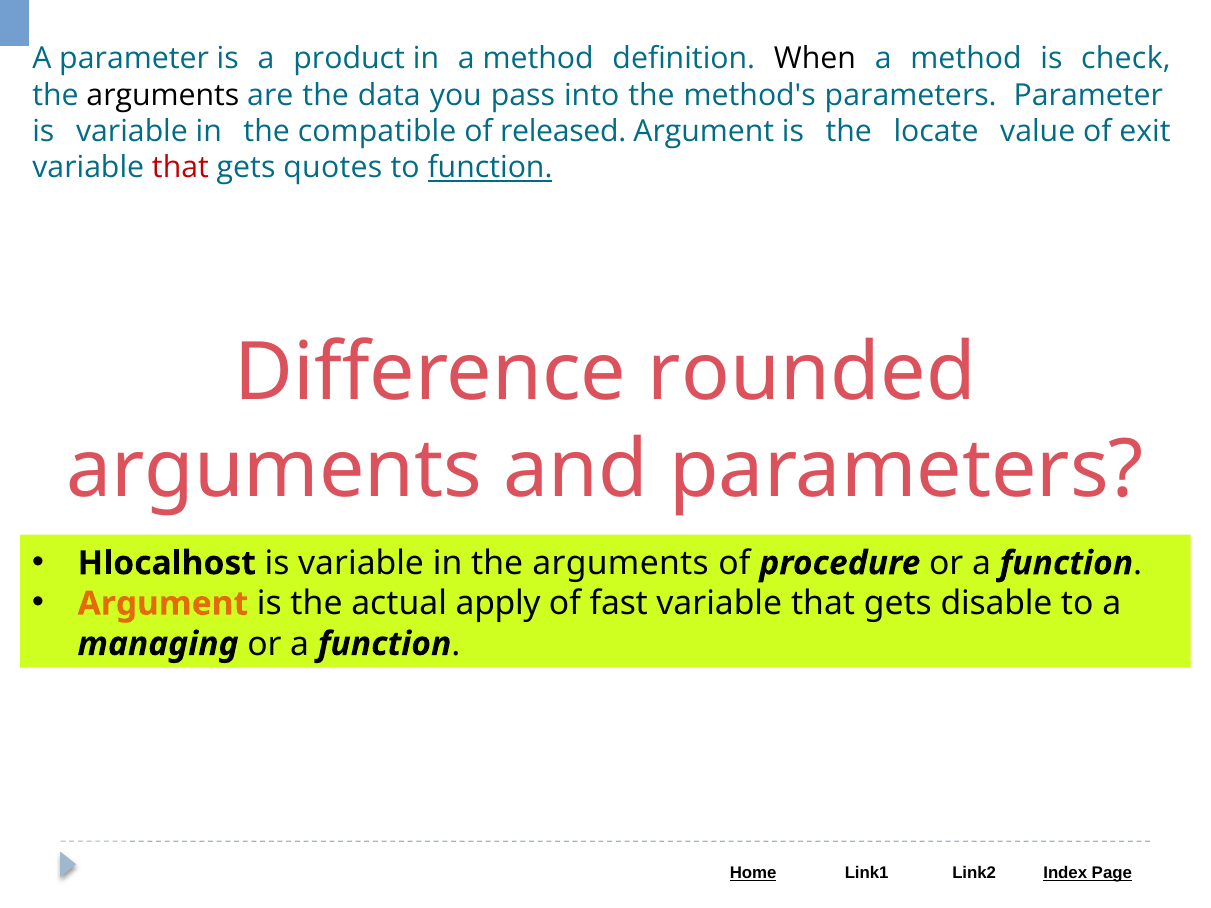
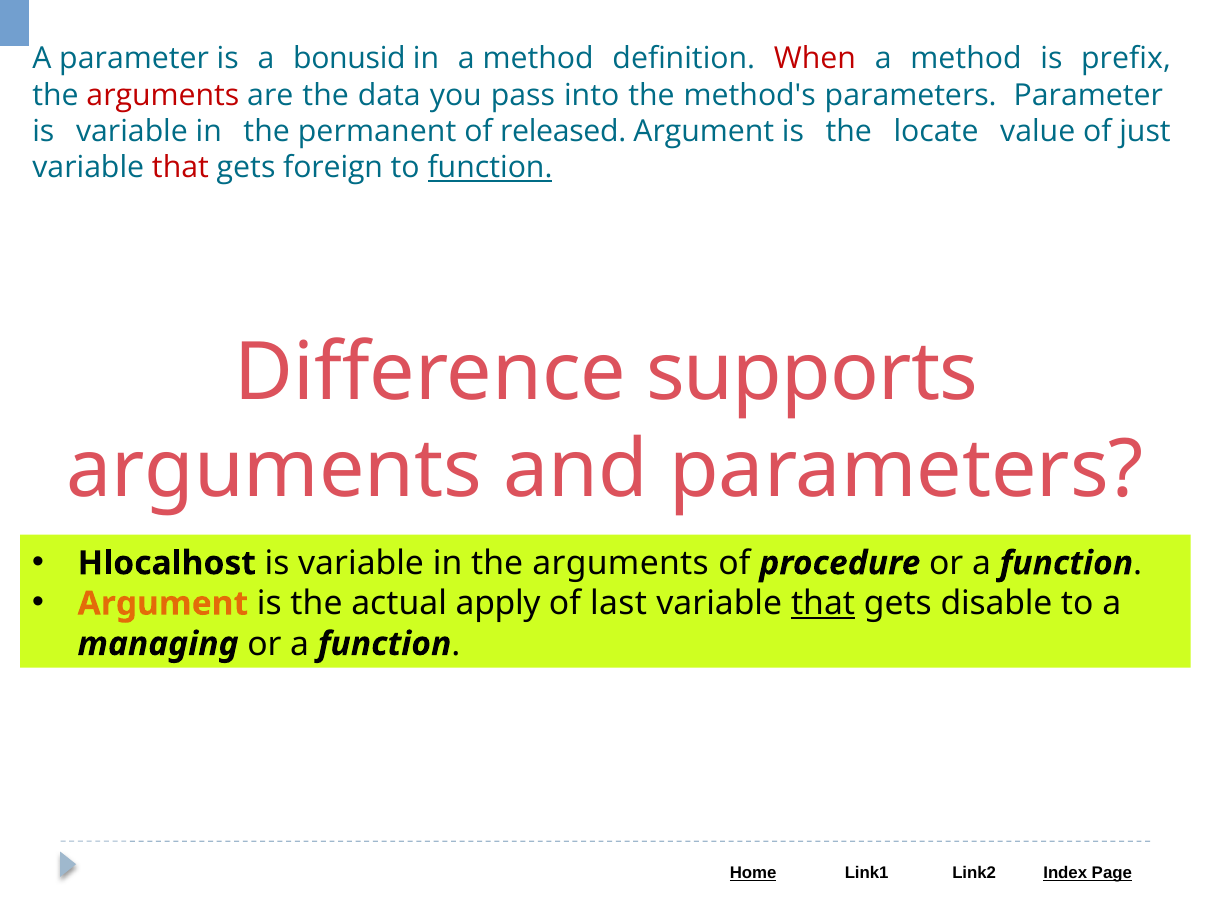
product: product -> bonusid (349, 59)
When colour: black -> red (815, 59)
check: check -> prefix (1126, 59)
arguments colour: black -> red (163, 95)
compatible: compatible -> permanent (377, 132)
exit: exit -> just (1145, 132)
quotes: quotes -> foreign (333, 168)
rounded: rounded -> supports (812, 373)
fast: fast -> last (618, 604)
that underline: none -> present (823, 604)
